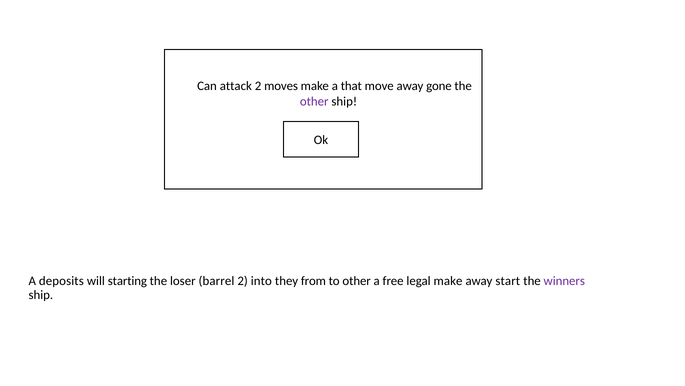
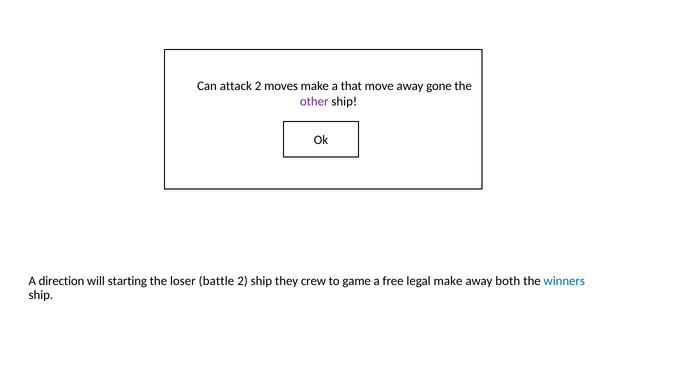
deposits: deposits -> direction (62, 281)
barrel: barrel -> battle (216, 281)
2 into: into -> ship (261, 281)
from: from -> crew (313, 281)
to other: other -> game (357, 281)
start: start -> both (508, 281)
winners colour: purple -> blue (564, 281)
